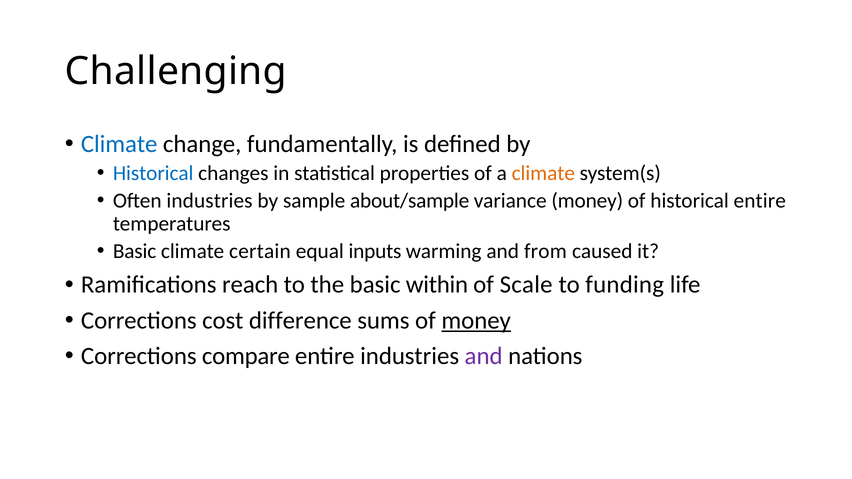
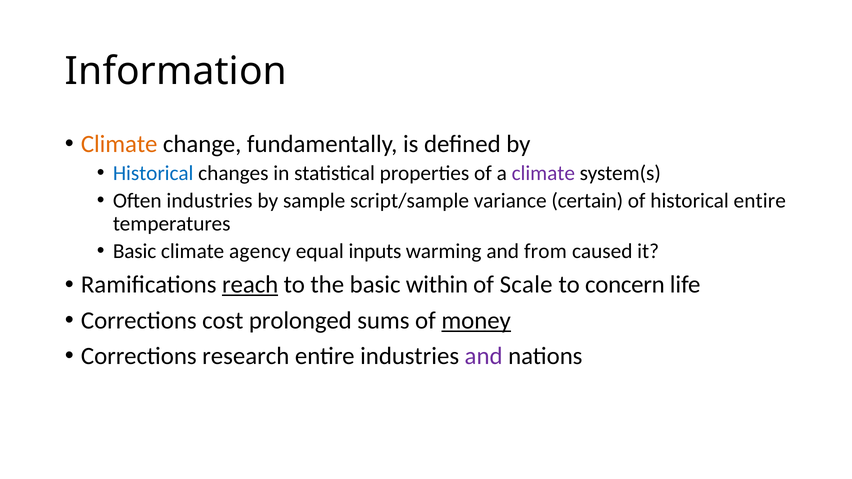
Challenging: Challenging -> Information (176, 72)
Climate colour: blue -> orange (119, 144)
climate colour: orange -> purple (543, 173)
about/sample: about/sample -> script/sample (410, 201)
variance money: money -> certain (587, 201)
certain: certain -> agency (260, 251)
reach underline: none -> present (250, 285)
funding: funding -> concern (625, 285)
difference: difference -> prolonged (300, 321)
compare: compare -> research (246, 356)
